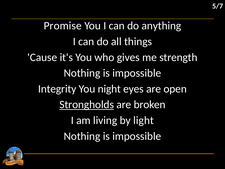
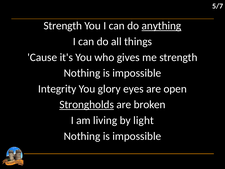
Promise: Promise -> Strength (63, 26)
anything underline: none -> present (161, 26)
night: night -> glory (109, 89)
